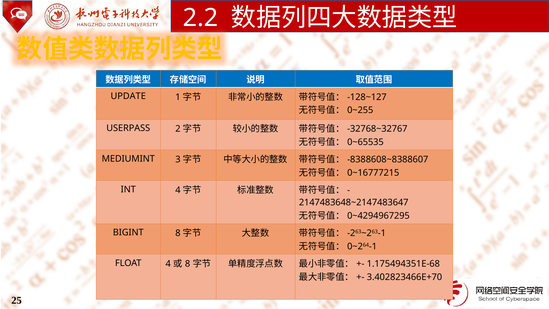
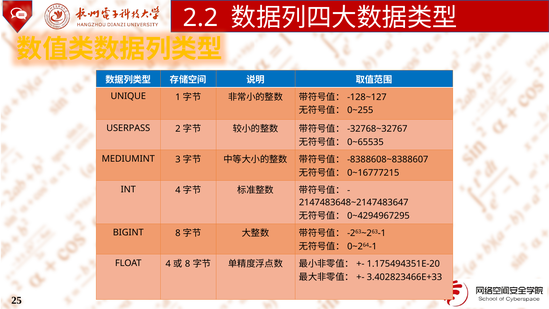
UPDATE: UPDATE -> UNIQUE (128, 96)
1.175494351E-68: 1.175494351E-68 -> 1.175494351E-20 (403, 264)
3.402823466E+70: 3.402823466E+70 -> 3.402823466E+33 (404, 277)
